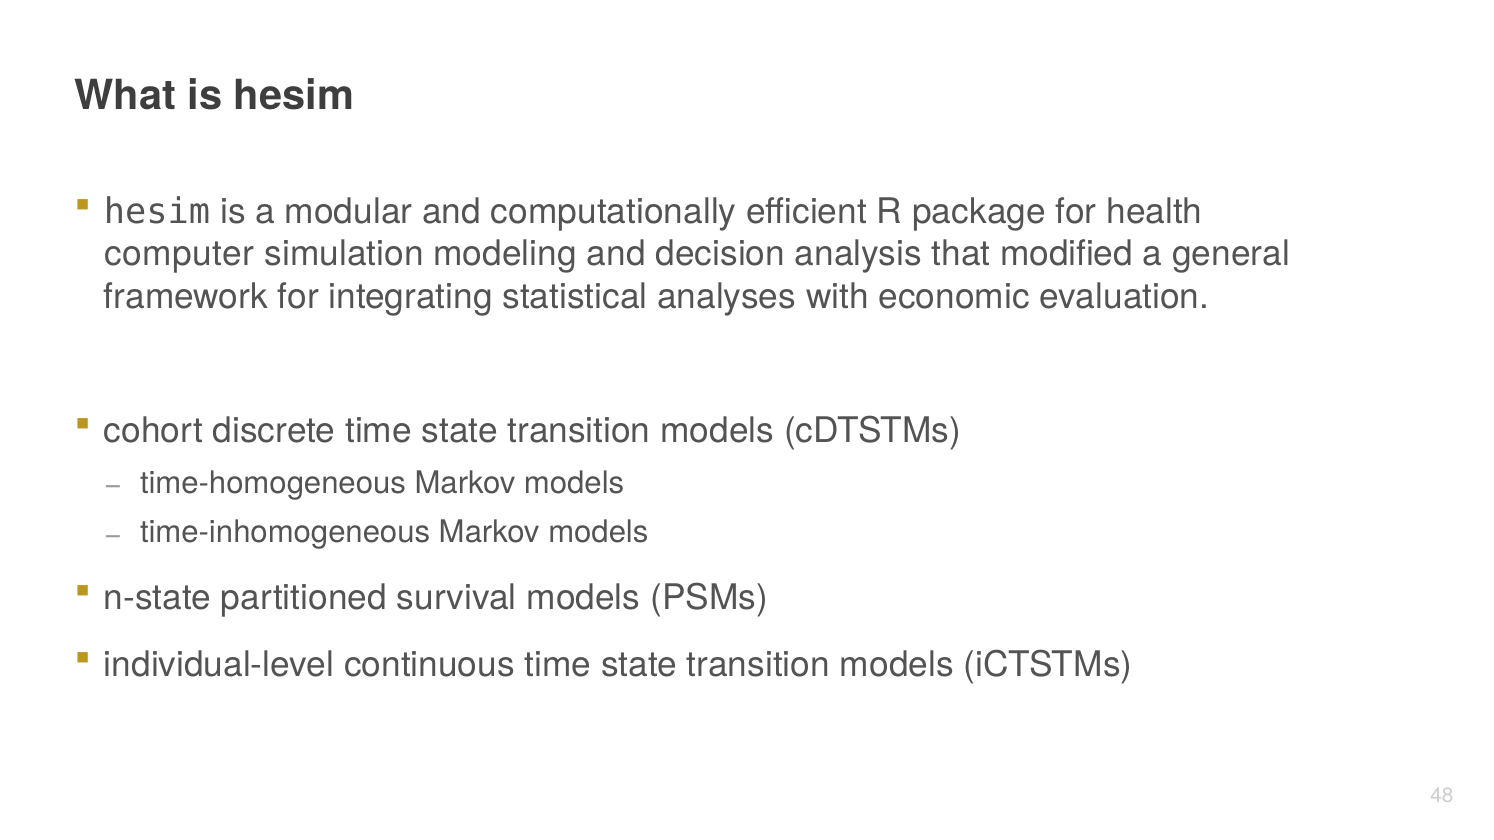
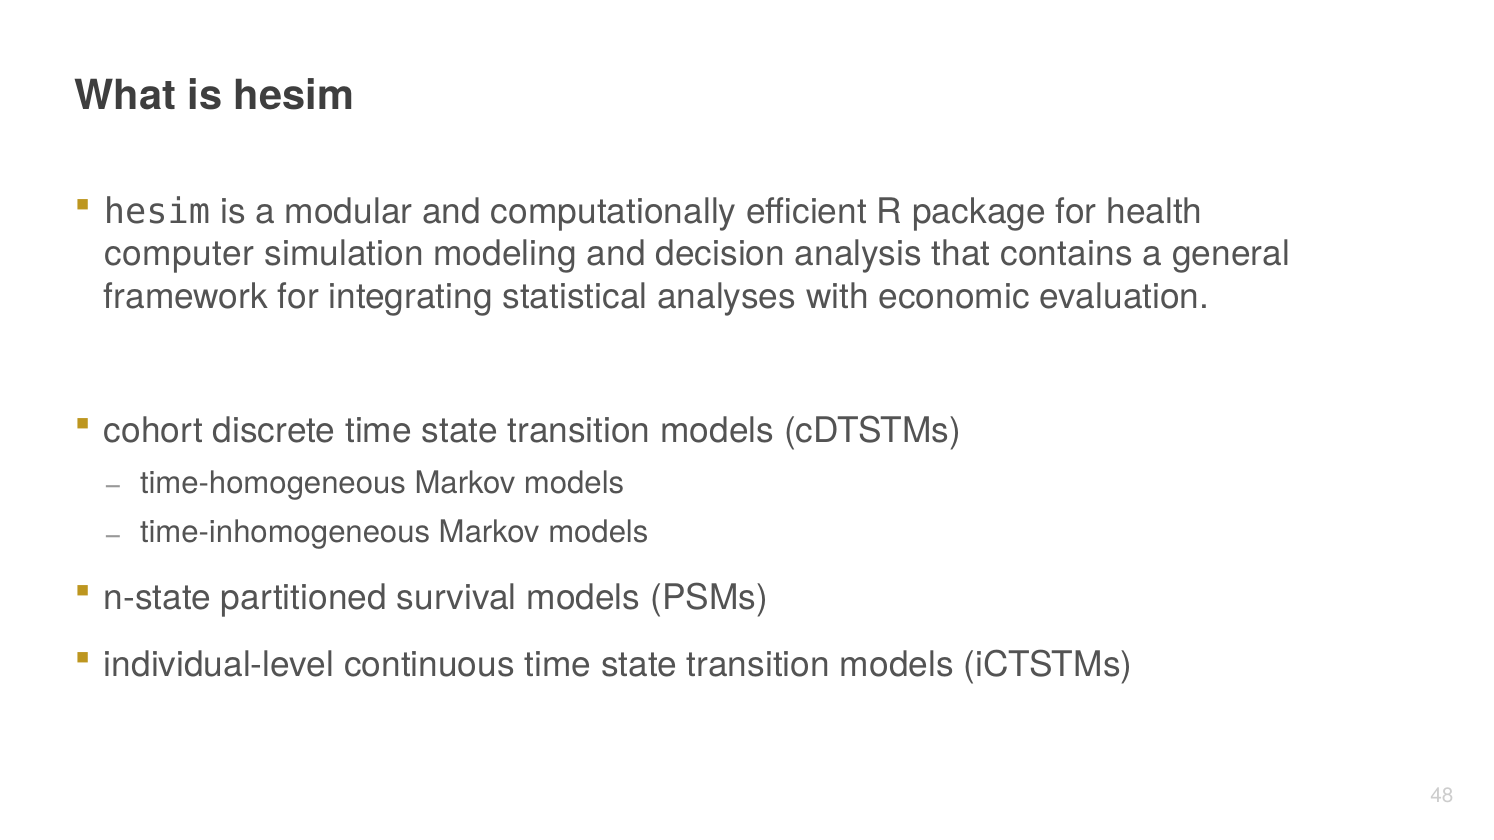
modified: modified -> contains (1067, 254)
